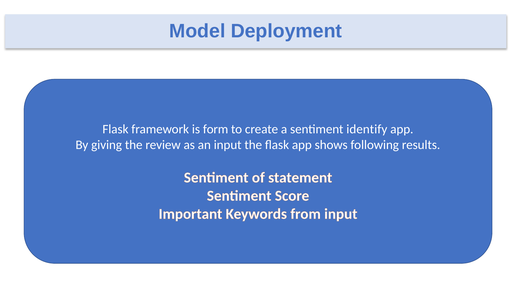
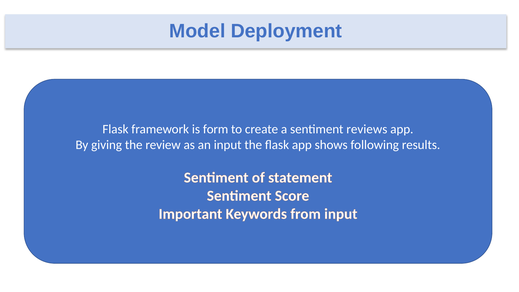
identify: identify -> reviews (367, 129)
